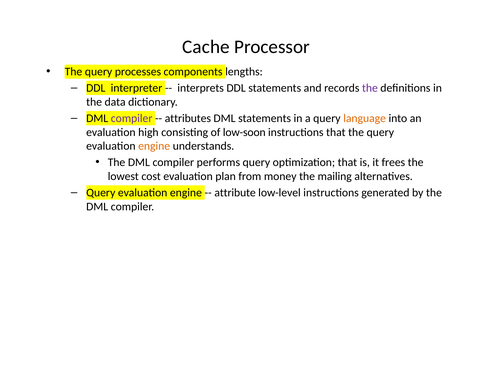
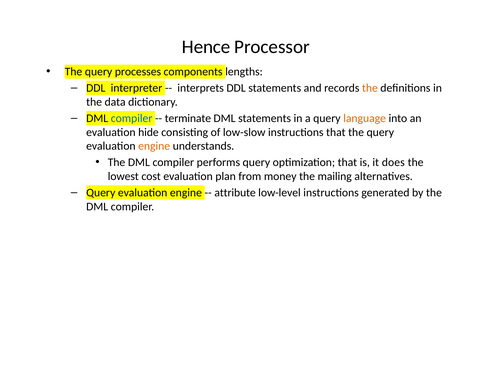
Cache: Cache -> Hence (206, 47)
the colour: purple -> orange (370, 88)
compiler colour: purple -> blue (132, 118)
attributes: attributes -> terminate (188, 118)
high: high -> hide (148, 132)
low-soon: low-soon -> low-slow (244, 132)
frees: frees -> does (393, 162)
